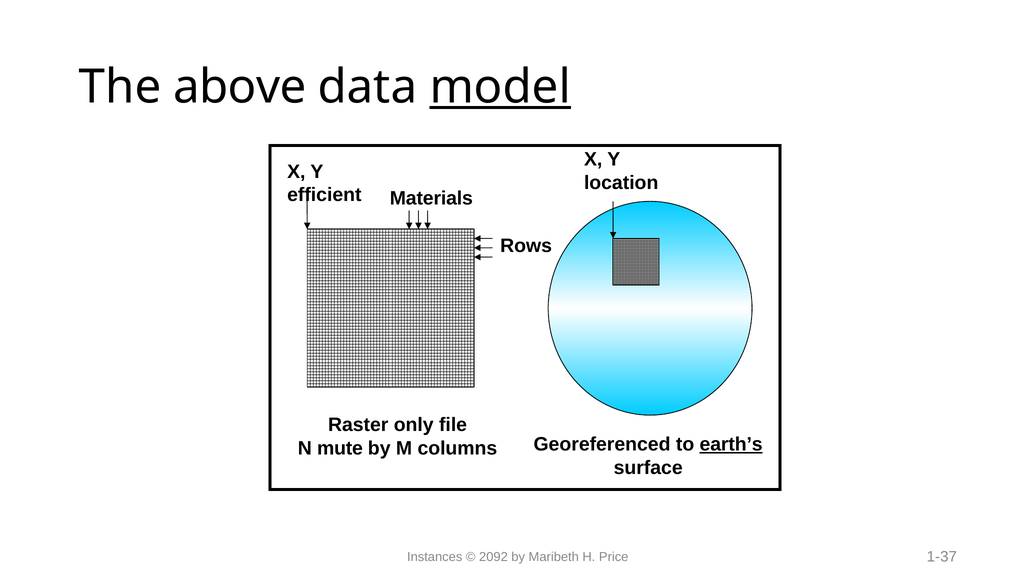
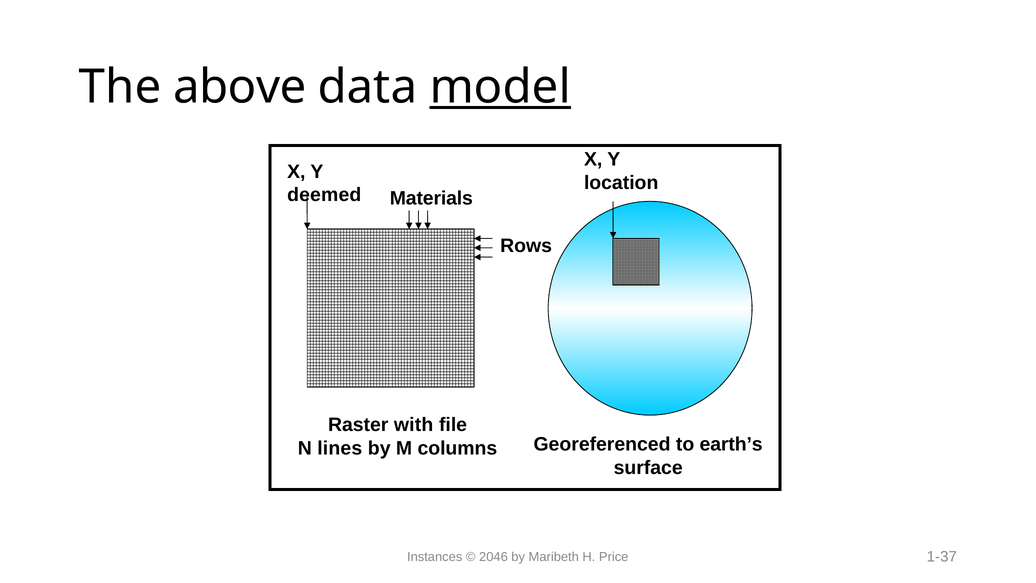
efficient: efficient -> deemed (324, 195)
only: only -> with (414, 425)
earth’s underline: present -> none (731, 444)
mute: mute -> lines (340, 448)
2092: 2092 -> 2046 (493, 557)
